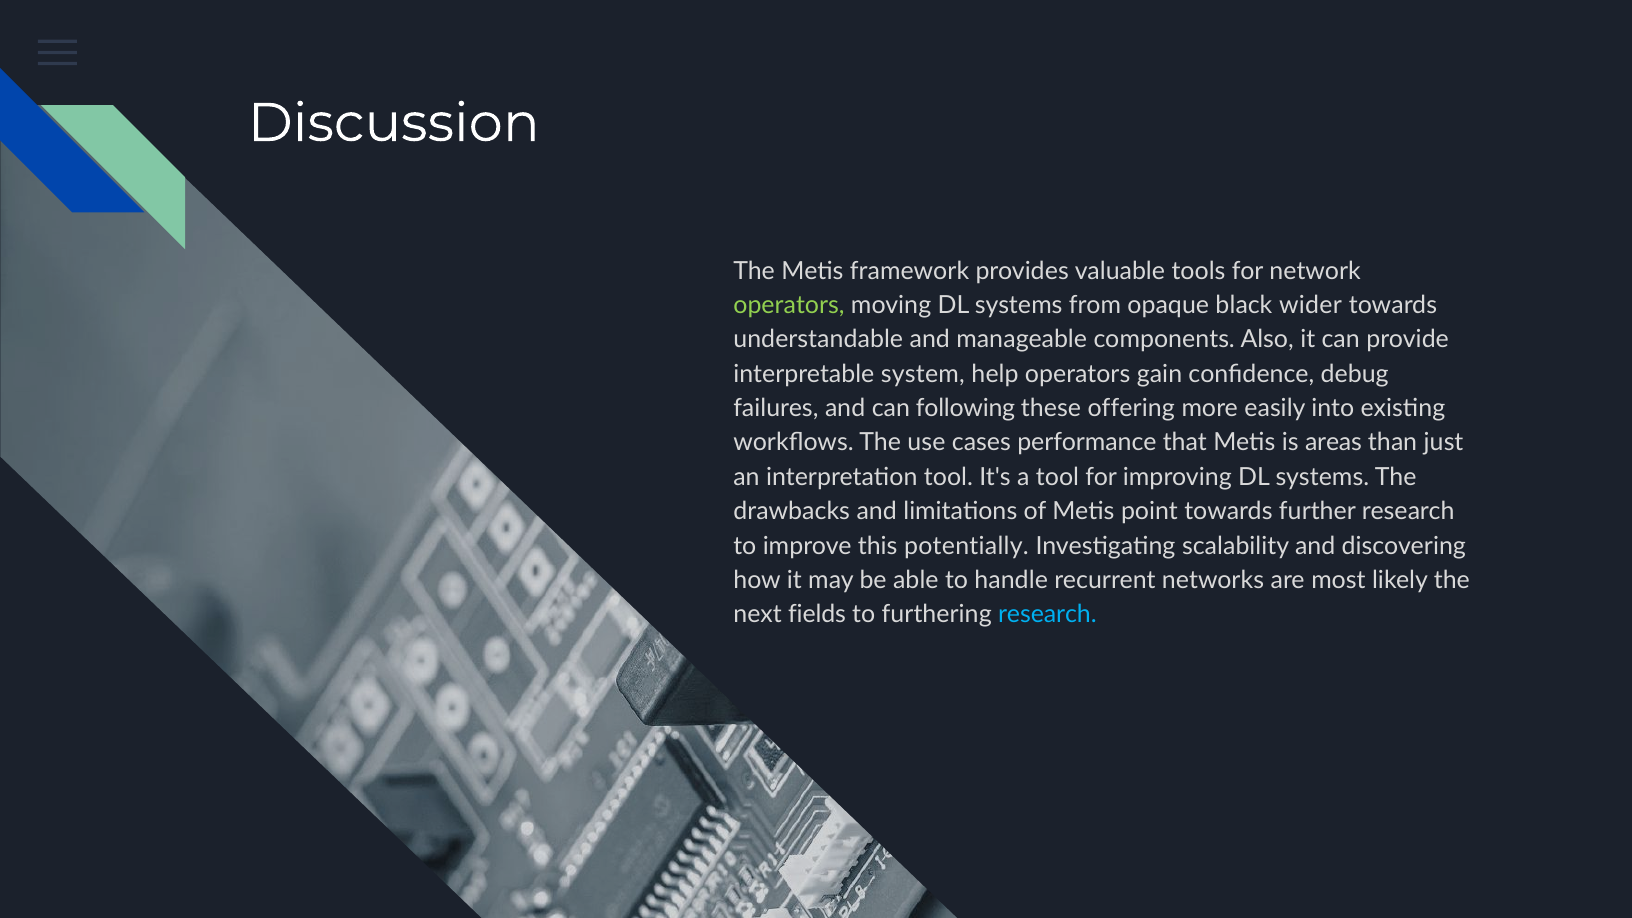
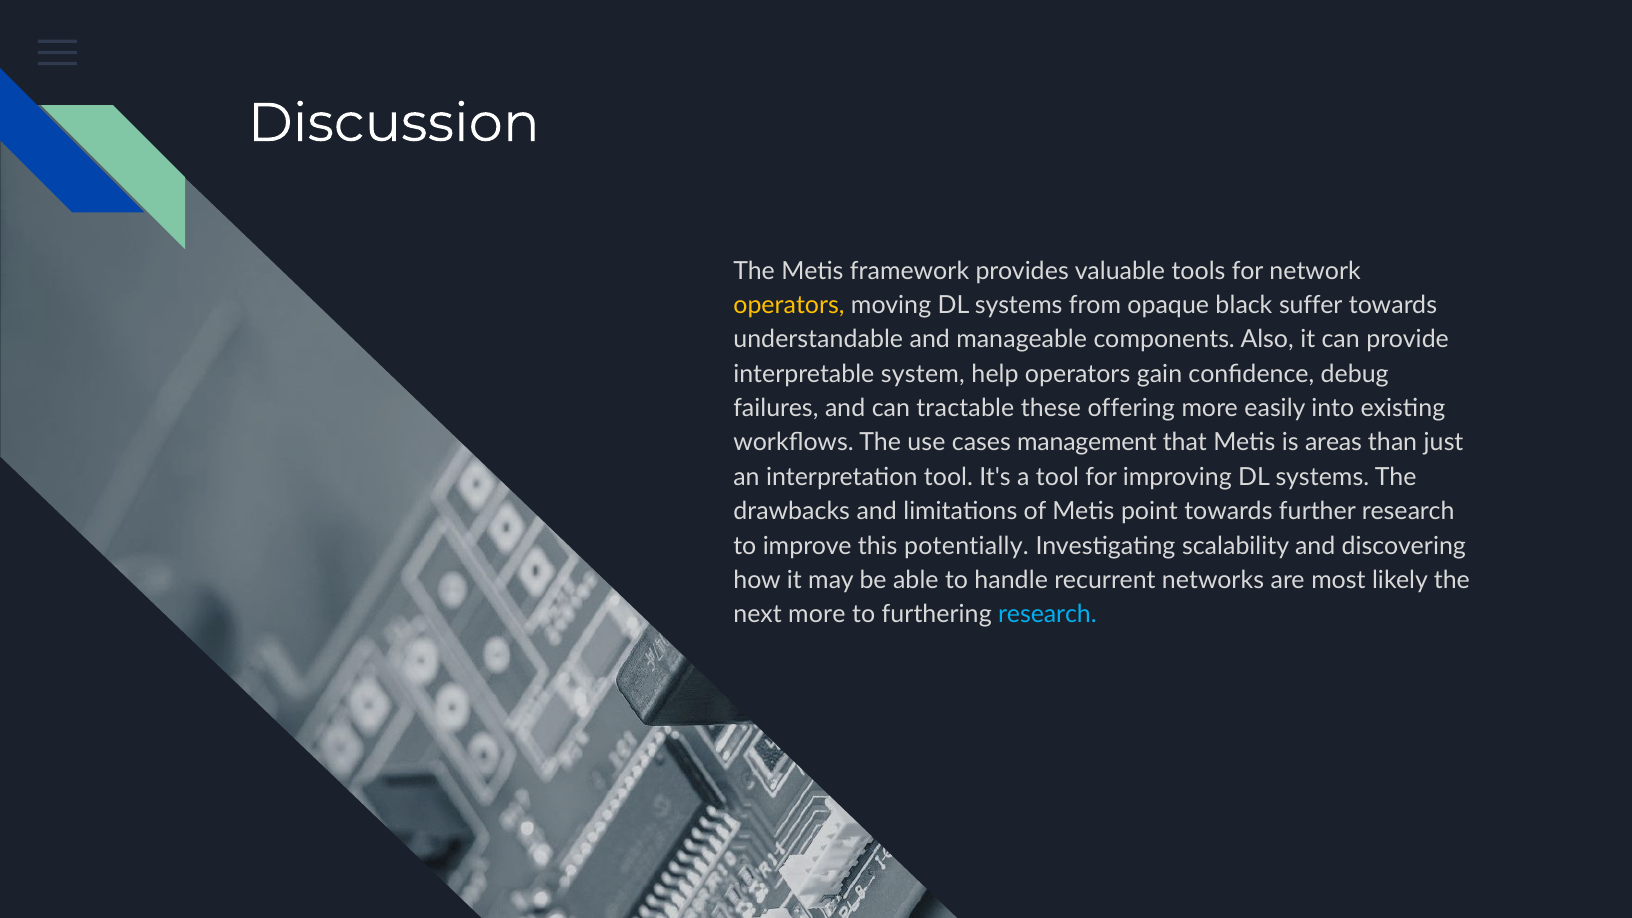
operators colour: light green -> yellow (789, 305)
wider: wider -> suffer (1311, 305)
following: following -> tractable (965, 408)
performance: performance -> management (1087, 443)
next fields: fields -> more (817, 615)
